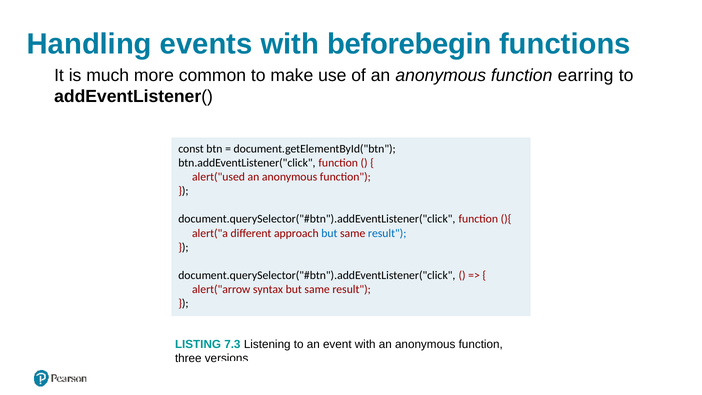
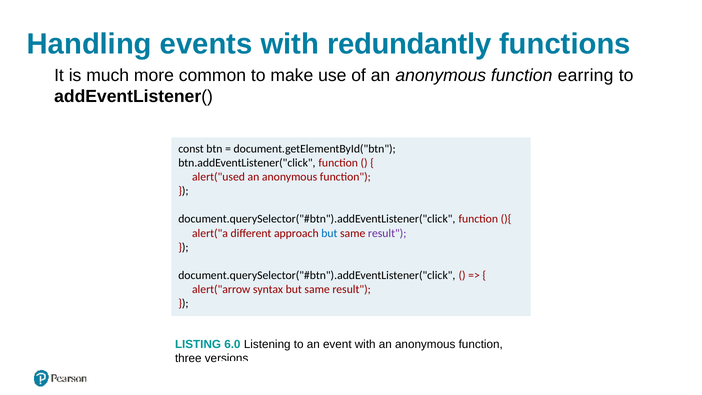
beforebegin: beforebegin -> redundantly (409, 44)
result colour: blue -> purple (387, 233)
7.3: 7.3 -> 6.0 (232, 344)
